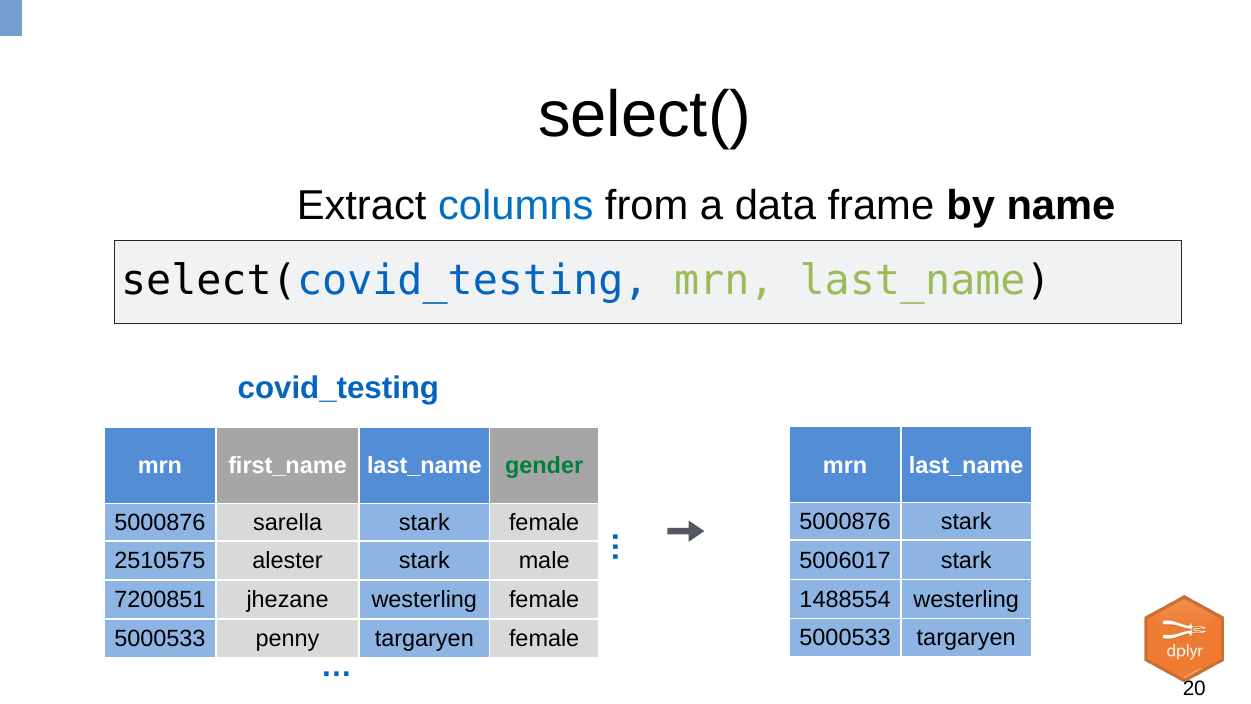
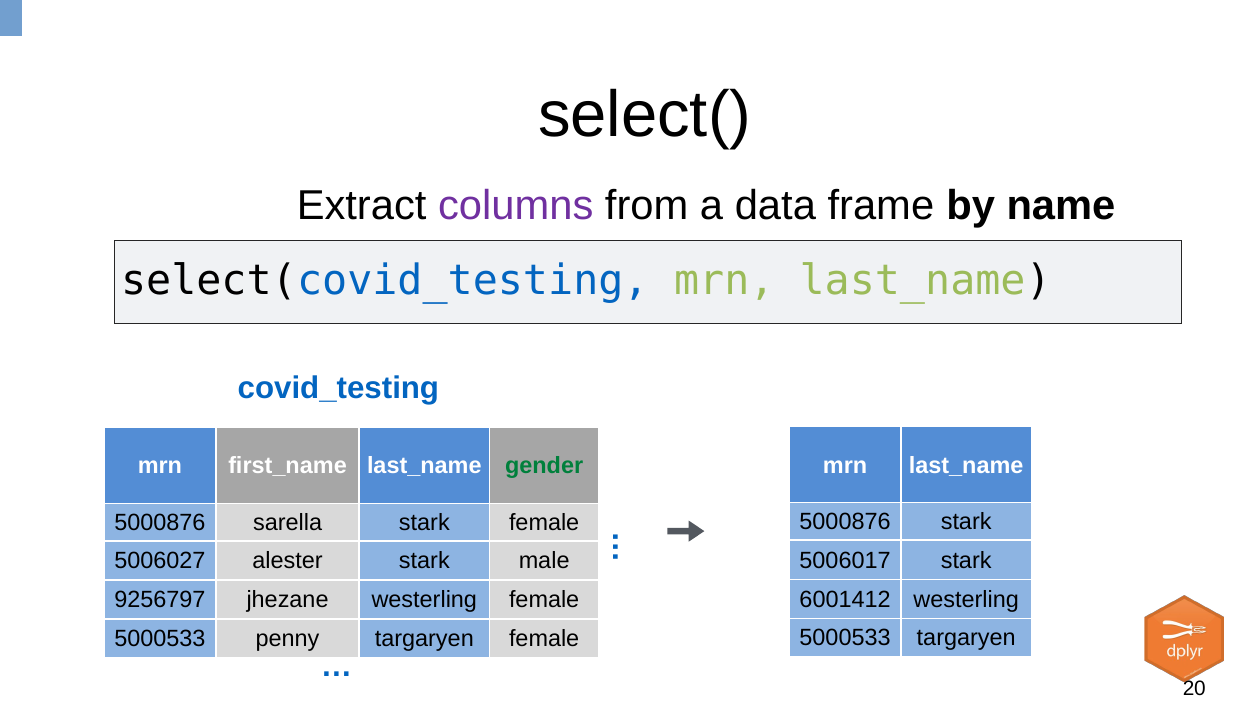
columns colour: blue -> purple (516, 206)
2510575: 2510575 -> 5006027 (160, 561)
1488554: 1488554 -> 6001412 (845, 599)
7200851: 7200851 -> 9256797 (160, 600)
